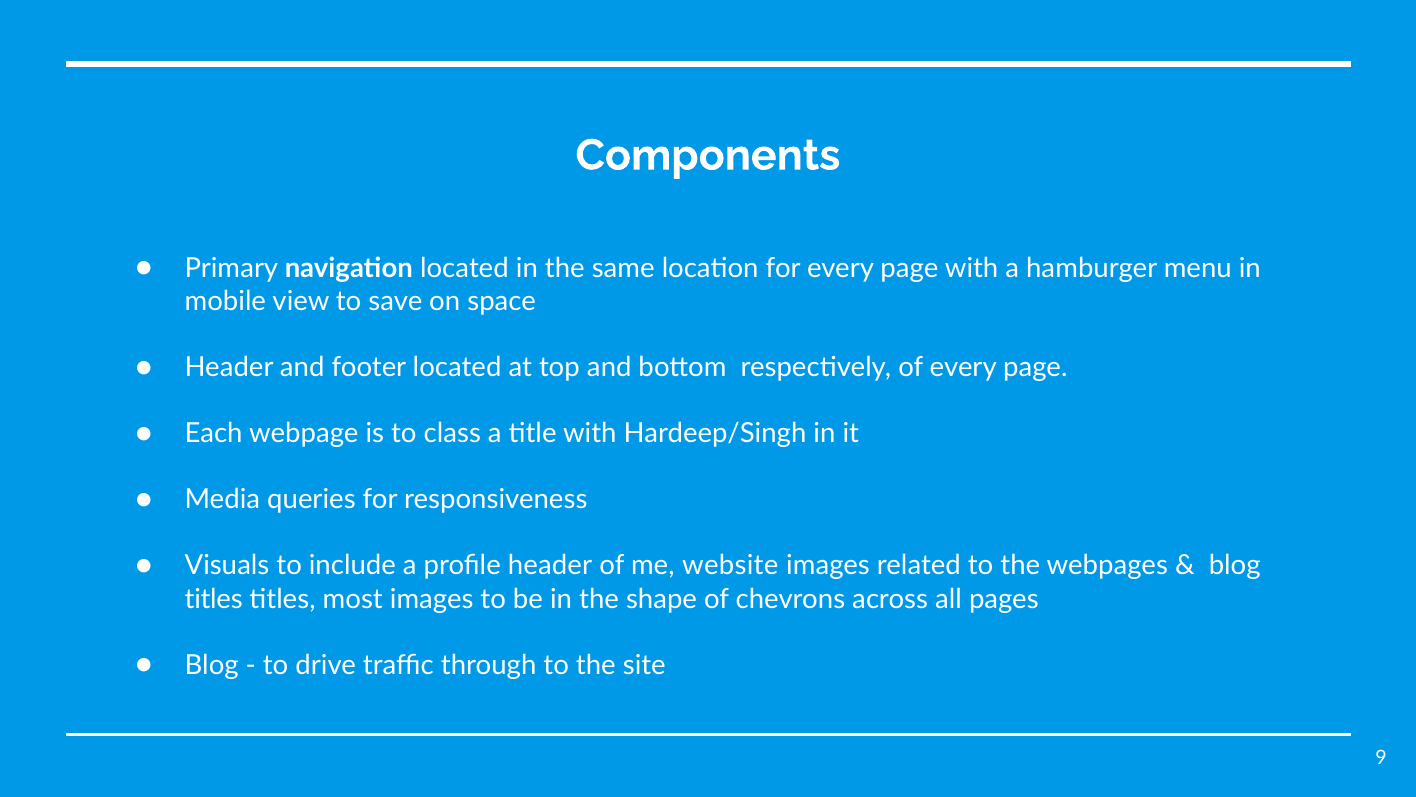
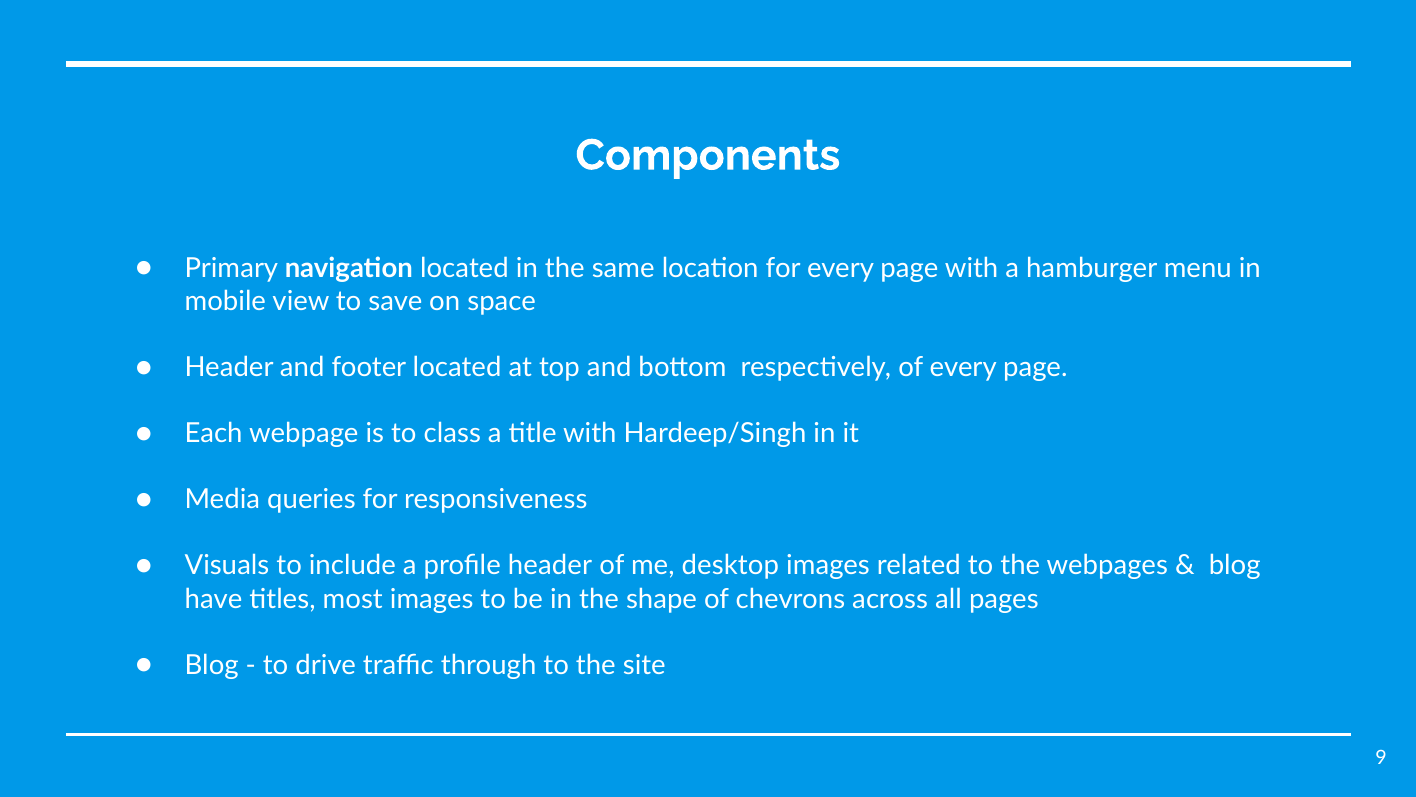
website: website -> desktop (730, 566)
titles: titles -> have (214, 599)
